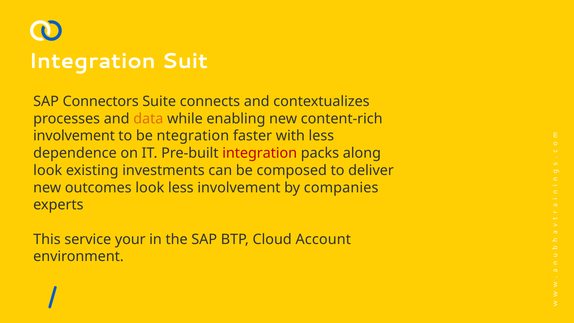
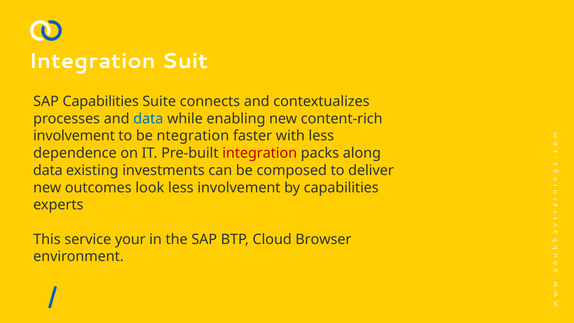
SAP Connectors: Connectors -> Capabilities (101, 101)
data colour: orange -> blue (148, 119)
look: look -> data (48, 170)
by companies: companies -> capabilities (341, 188)
Account: Account -> Browser (323, 239)
